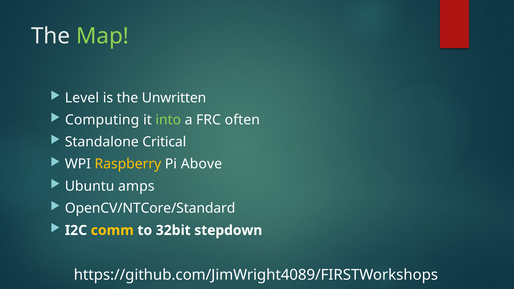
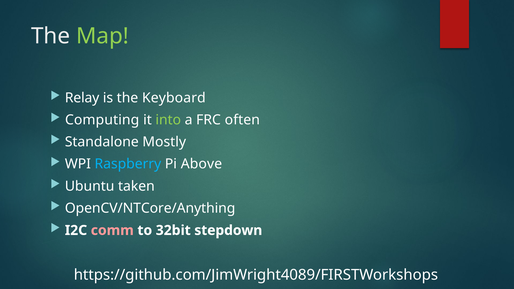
Level: Level -> Relay (82, 98)
Unwritten: Unwritten -> Keyboard (174, 98)
Critical: Critical -> Mostly (164, 142)
Raspberry colour: yellow -> light blue (128, 164)
amps: amps -> taken (136, 186)
OpenCV/NTCore/Standard: OpenCV/NTCore/Standard -> OpenCV/NTCore/Anything (150, 208)
comm colour: yellow -> pink (112, 230)
